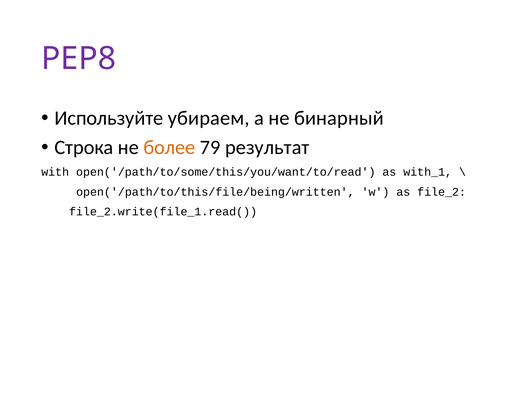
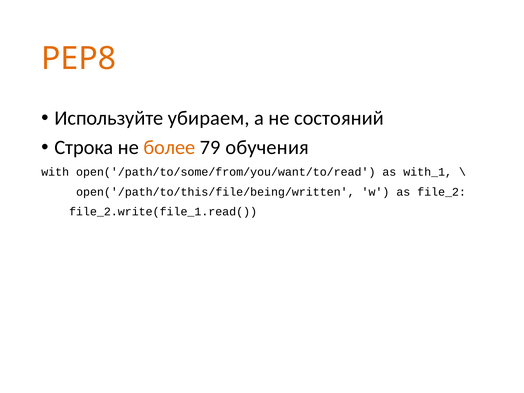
PEP8 colour: purple -> orange (79, 59)
бинарный: бинарный -> состояний (339, 118)
результат: результат -> обучения (267, 147)
open('/path/to/some/this/you/want/to/read: open('/path/to/some/this/you/want/to/read -> open('/path/to/some/from/you/want/to/read (226, 172)
